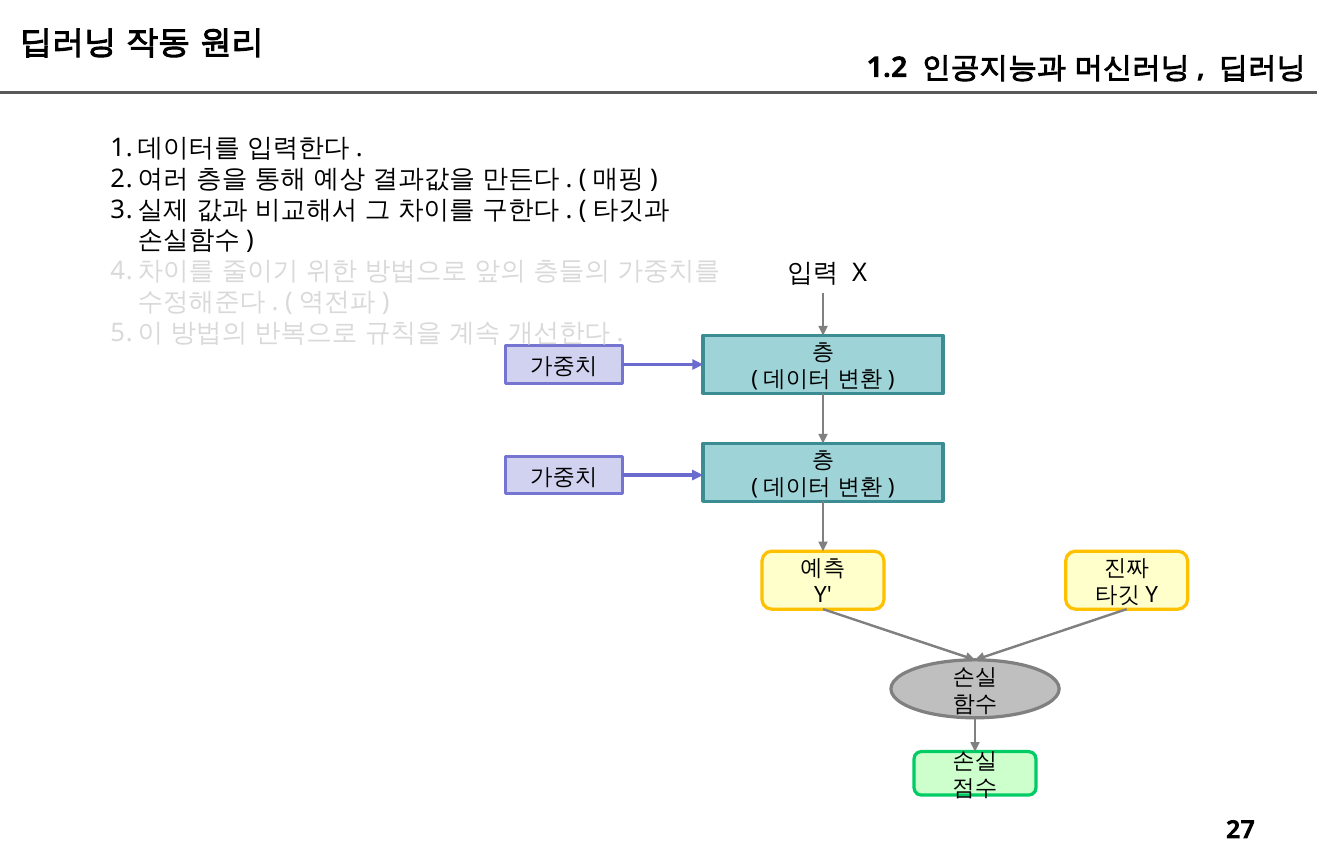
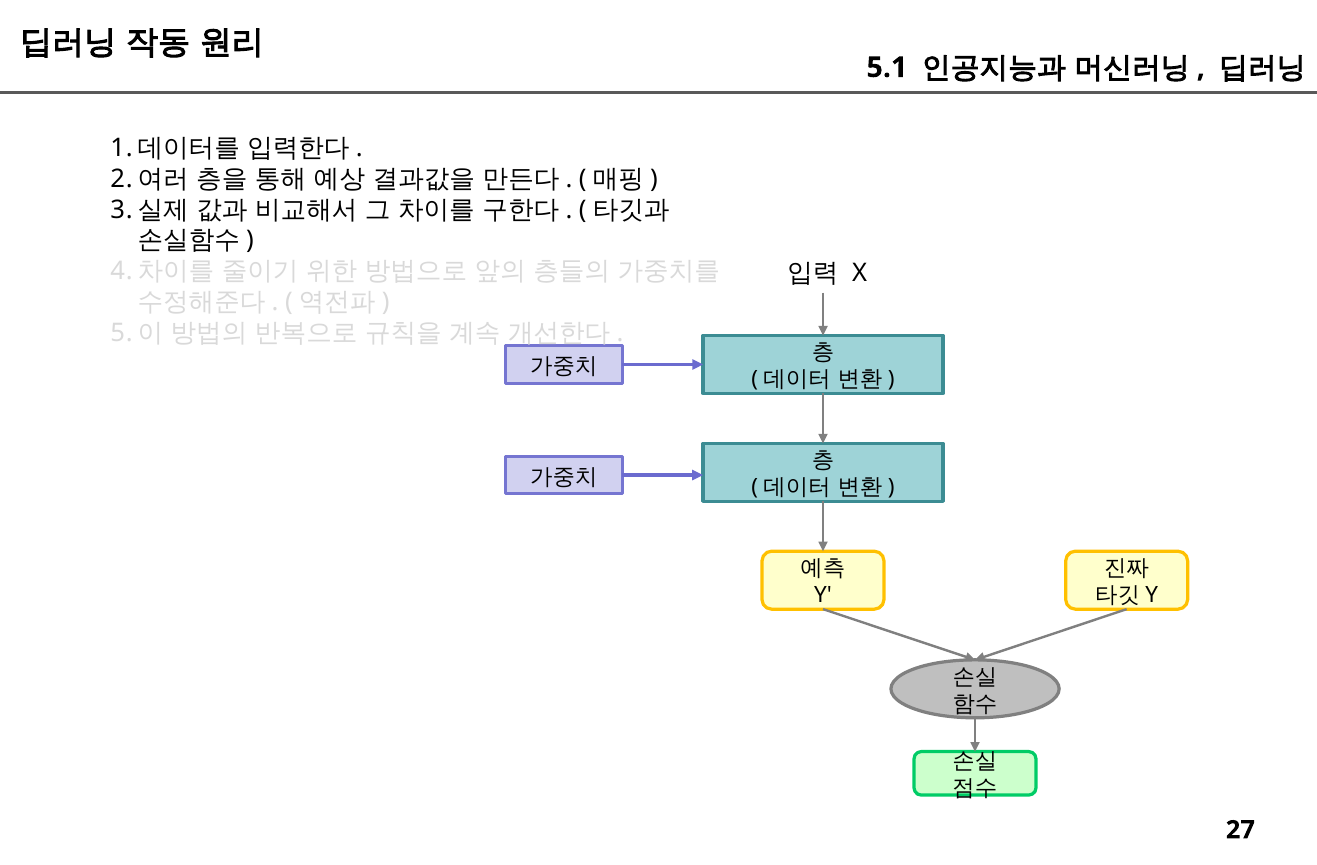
1.2: 1.2 -> 5.1 (887, 67)
